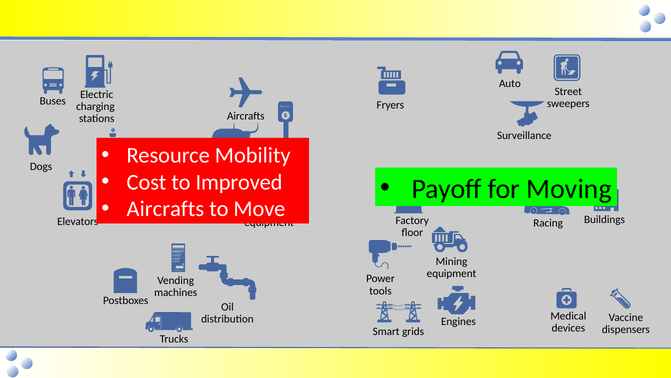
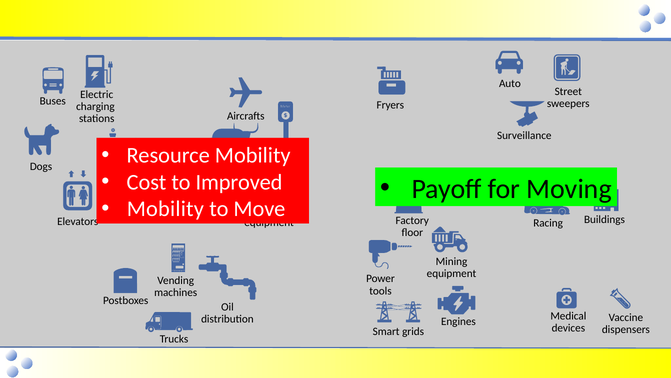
Aircrafts: Aircrafts -> Mobility (165, 209)
